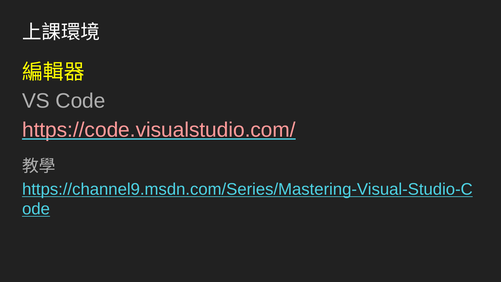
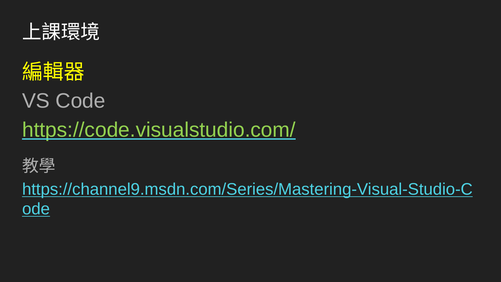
https://code.visualstudio.com/ colour: pink -> light green (159, 130)
